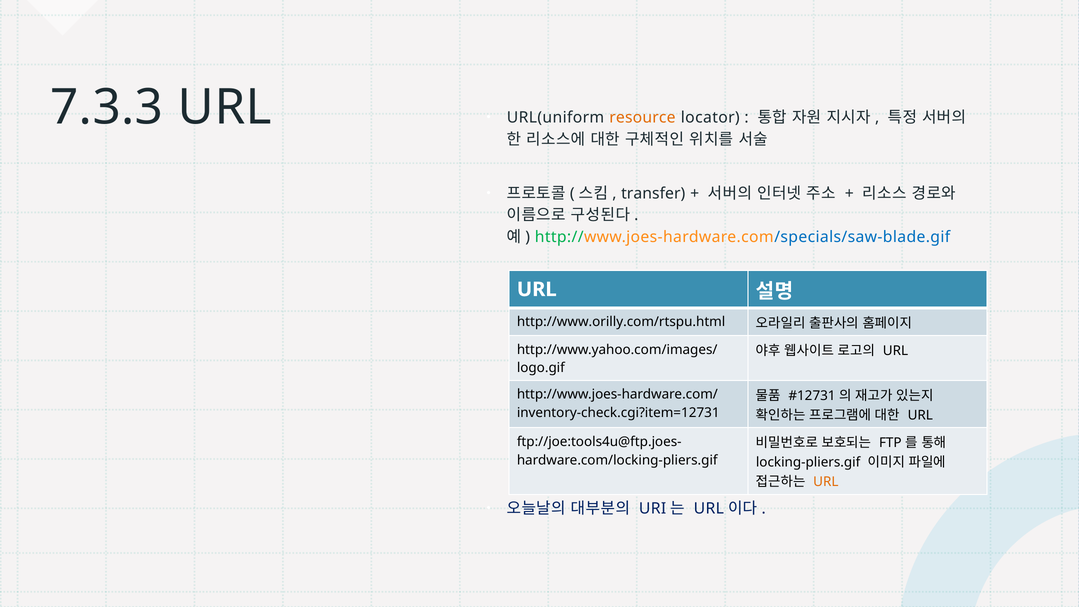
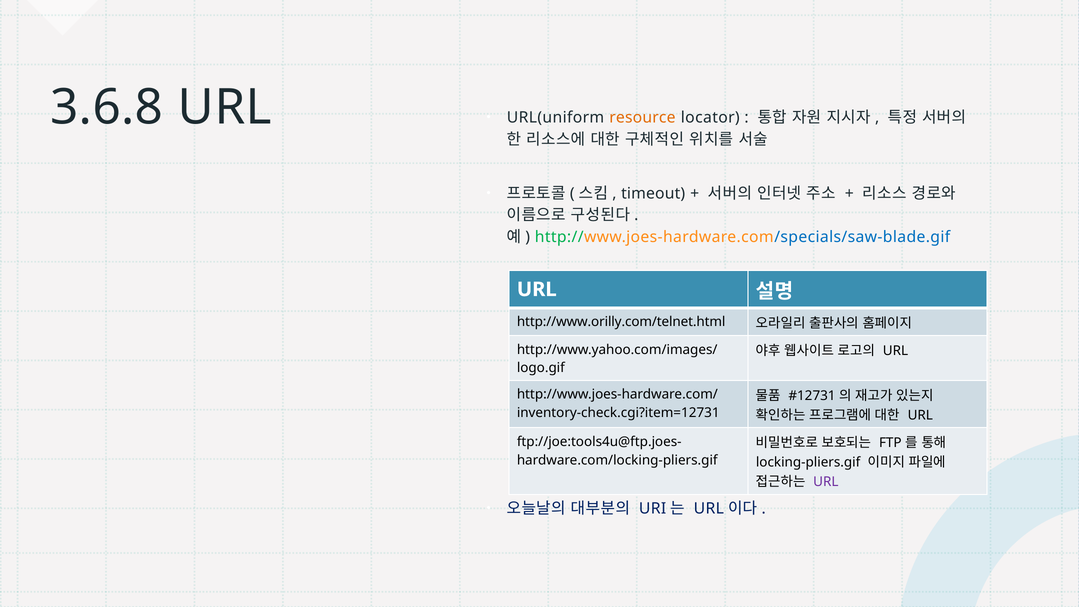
7.3.3: 7.3.3 -> 3.6.8 (107, 107)
transfer: transfer -> timeout (653, 194)
http://www.orilly.com/rtspu.html: http://www.orilly.com/rtspu.html -> http://www.orilly.com/telnet.html (621, 322)
URL colour: orange -> purple (826, 482)
